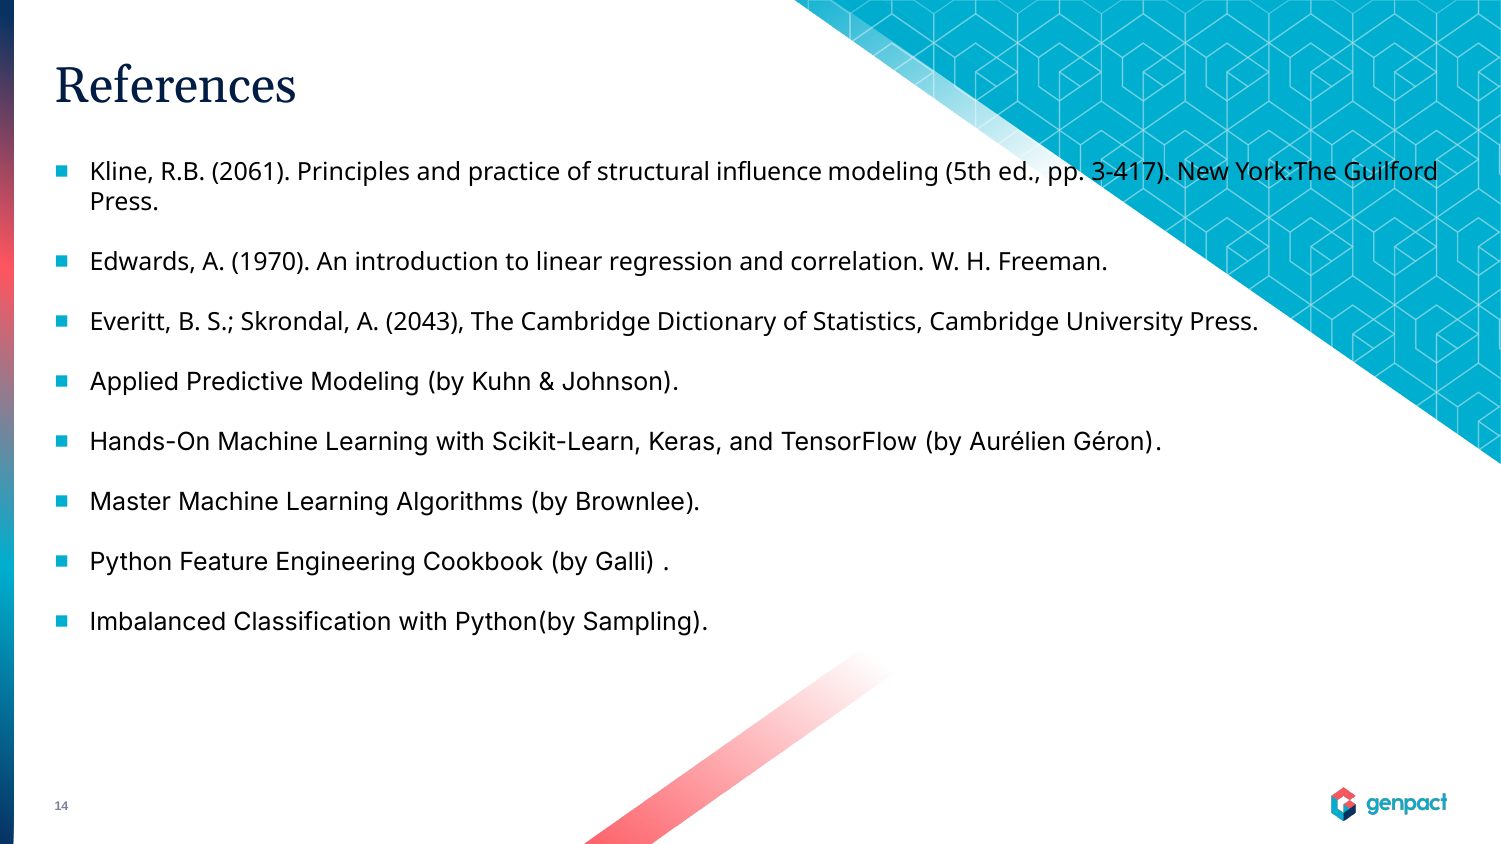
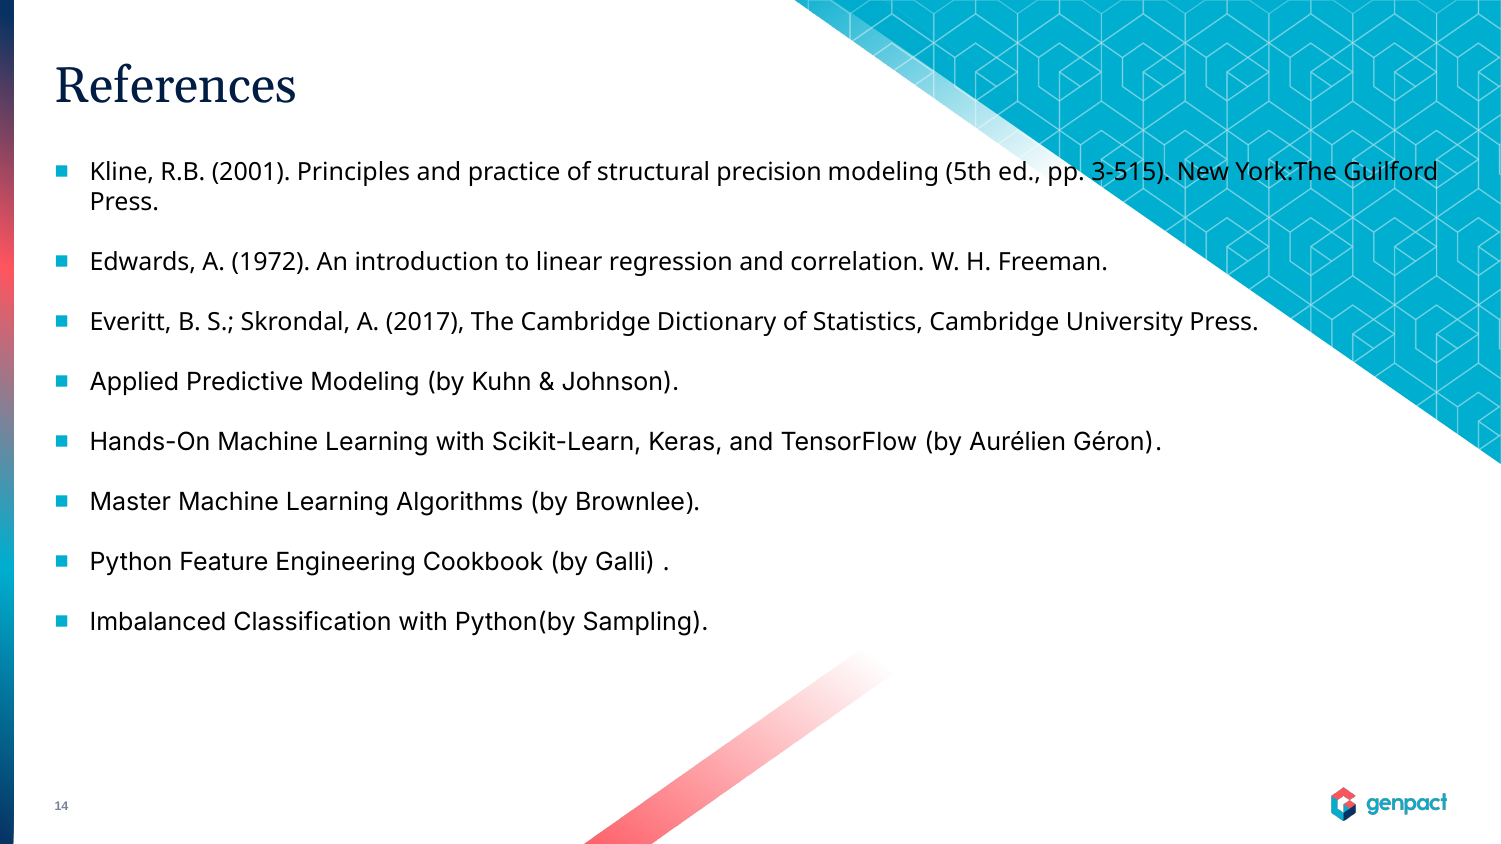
2061: 2061 -> 2001 (251, 172)
influence: influence -> precision (769, 172)
3-417: 3-417 -> 3-515 (1131, 172)
1970: 1970 -> 1972 (271, 262)
2043: 2043 -> 2017 (425, 322)
